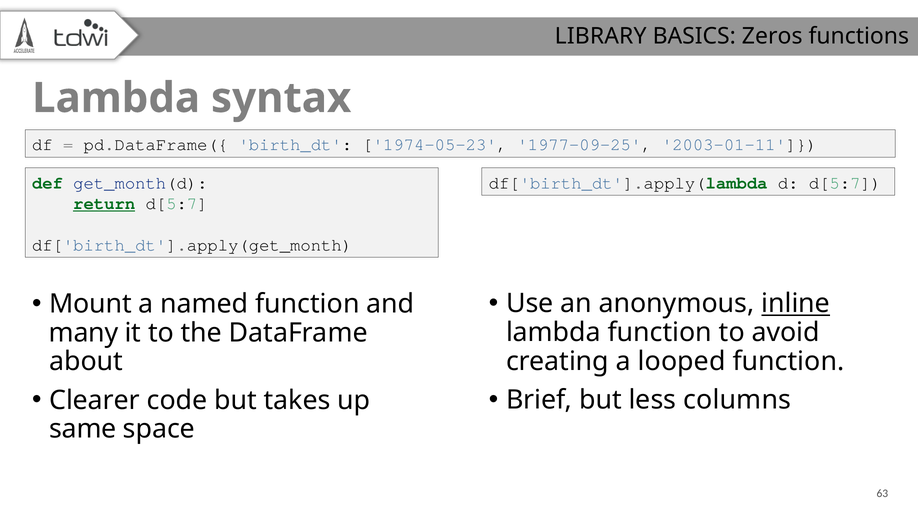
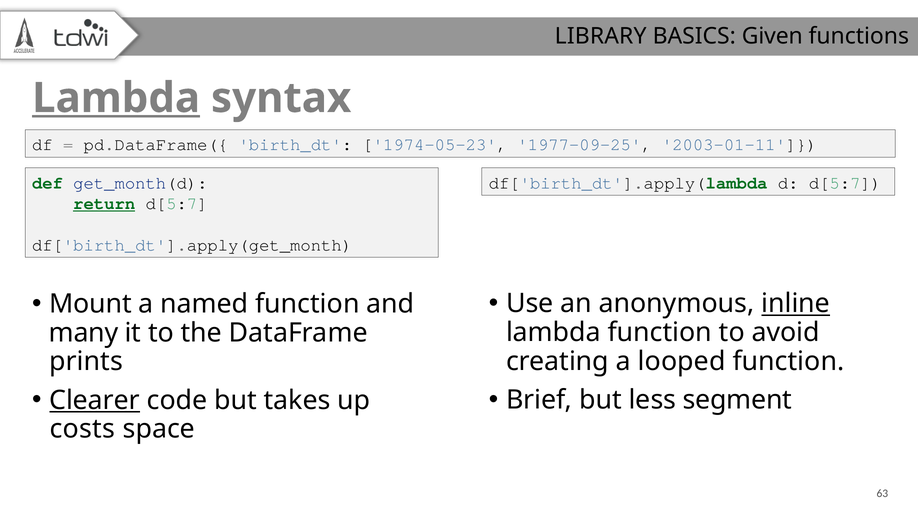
Zeros: Zeros -> Given (772, 36)
Lambda underline: none -> present (116, 98)
about: about -> prints (86, 361)
columns: columns -> segment (737, 399)
Clearer underline: none -> present (95, 400)
same: same -> costs (83, 429)
